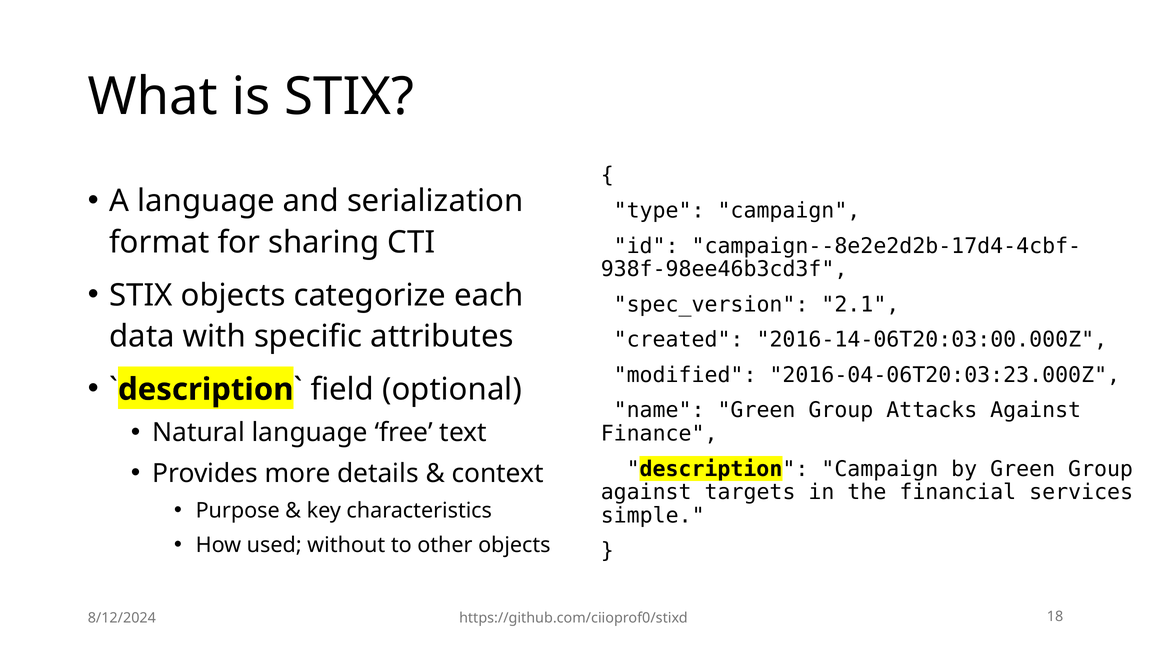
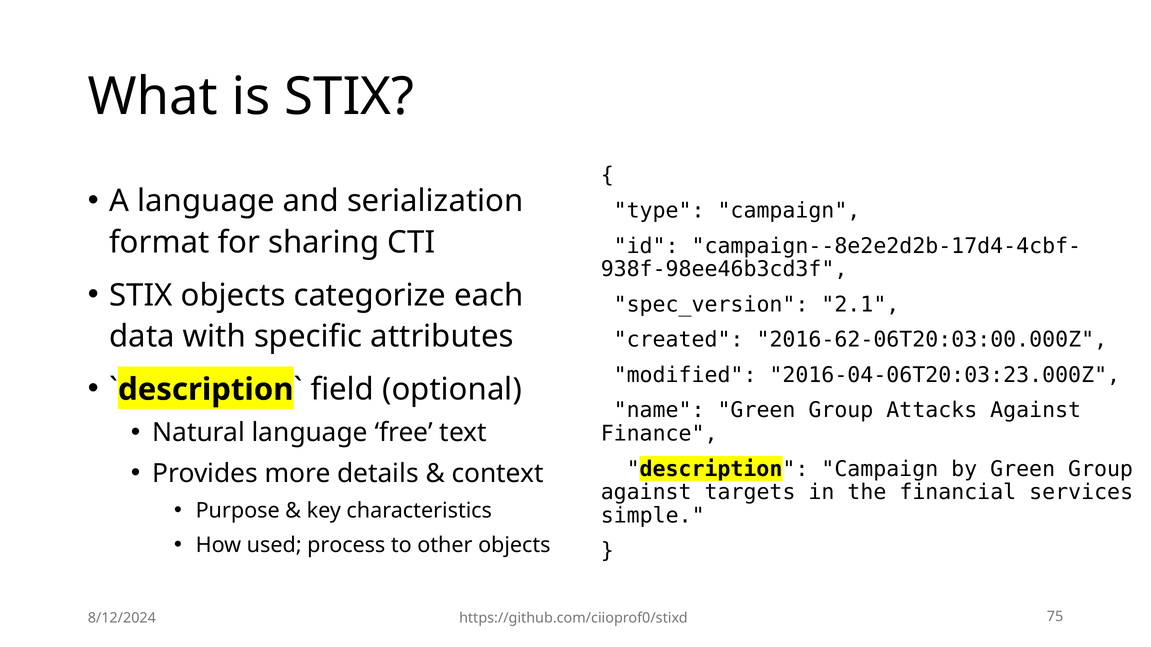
2016-14-06T20:03:00.000Z: 2016-14-06T20:03:00.000Z -> 2016-62-06T20:03:00.000Z (932, 340)
without: without -> process (346, 545)
18: 18 -> 75 (1055, 617)
